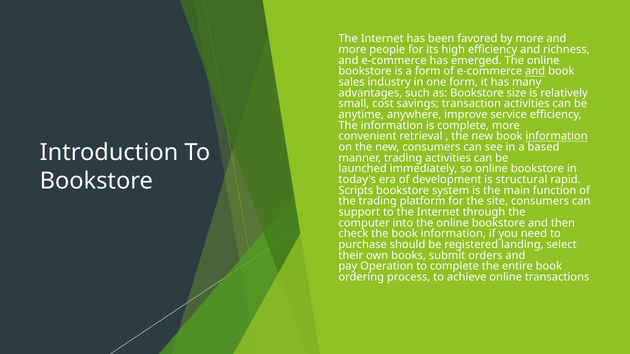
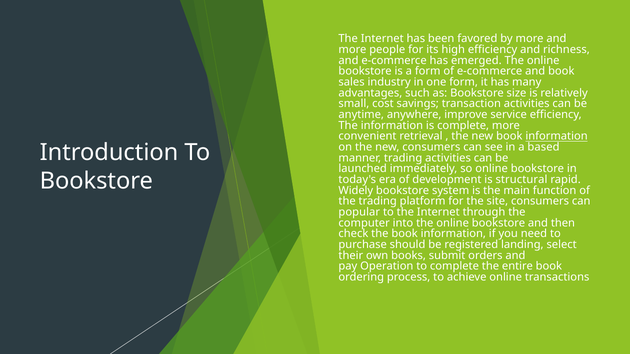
and underline: present -> none (535, 71)
Scripts: Scripts -> Widely (356, 191)
support: support -> popular (359, 212)
